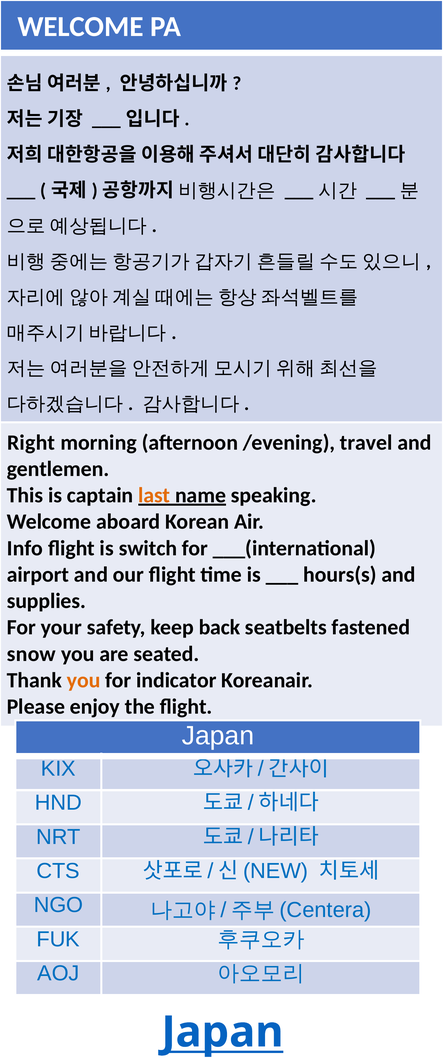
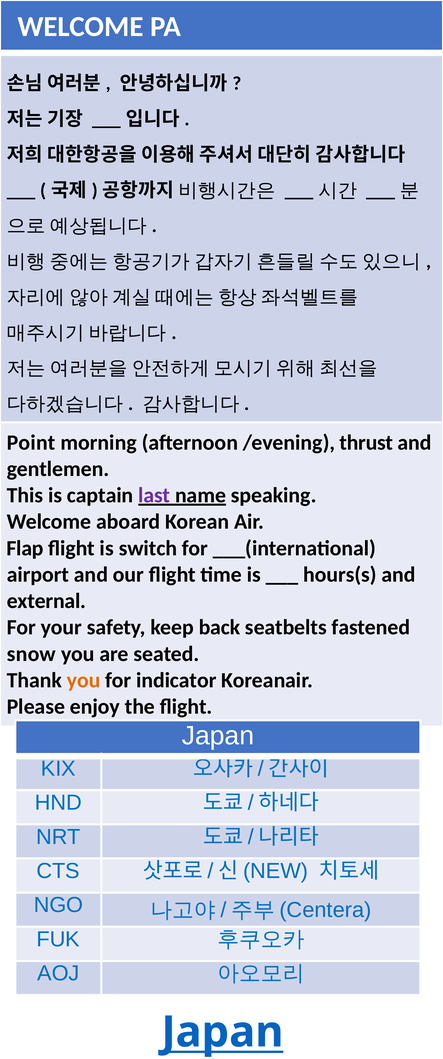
Right: Right -> Point (31, 443)
travel: travel -> thrust (366, 443)
last colour: orange -> purple (154, 496)
Info: Info -> Flap (25, 549)
supplies: supplies -> external (46, 602)
